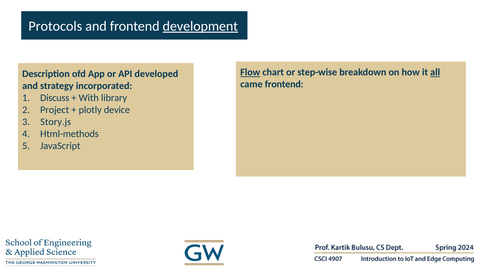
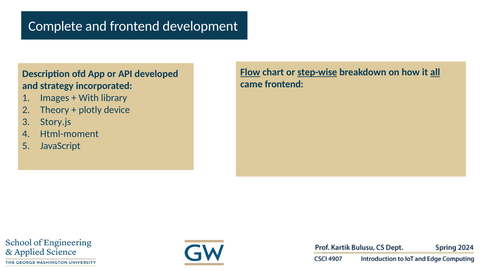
Protocols: Protocols -> Complete (55, 26)
development underline: present -> none (200, 26)
step-wise underline: none -> present (317, 72)
Discuss: Discuss -> Images (55, 98)
Project: Project -> Theory (55, 110)
Html-methods: Html-methods -> Html-moment (69, 134)
